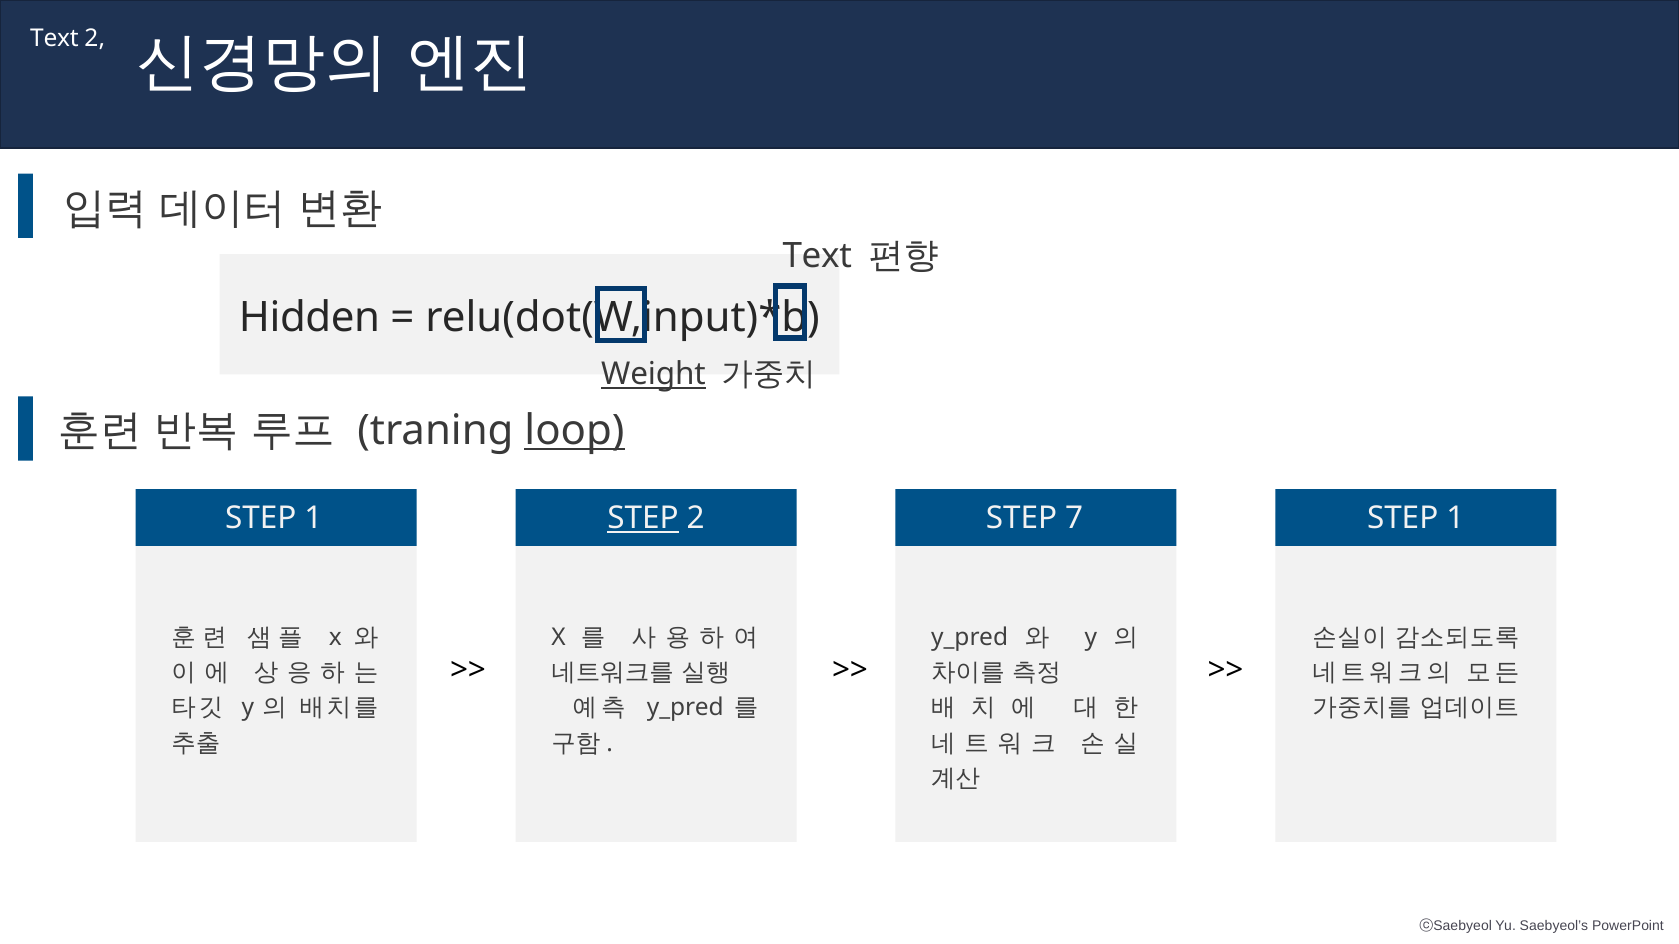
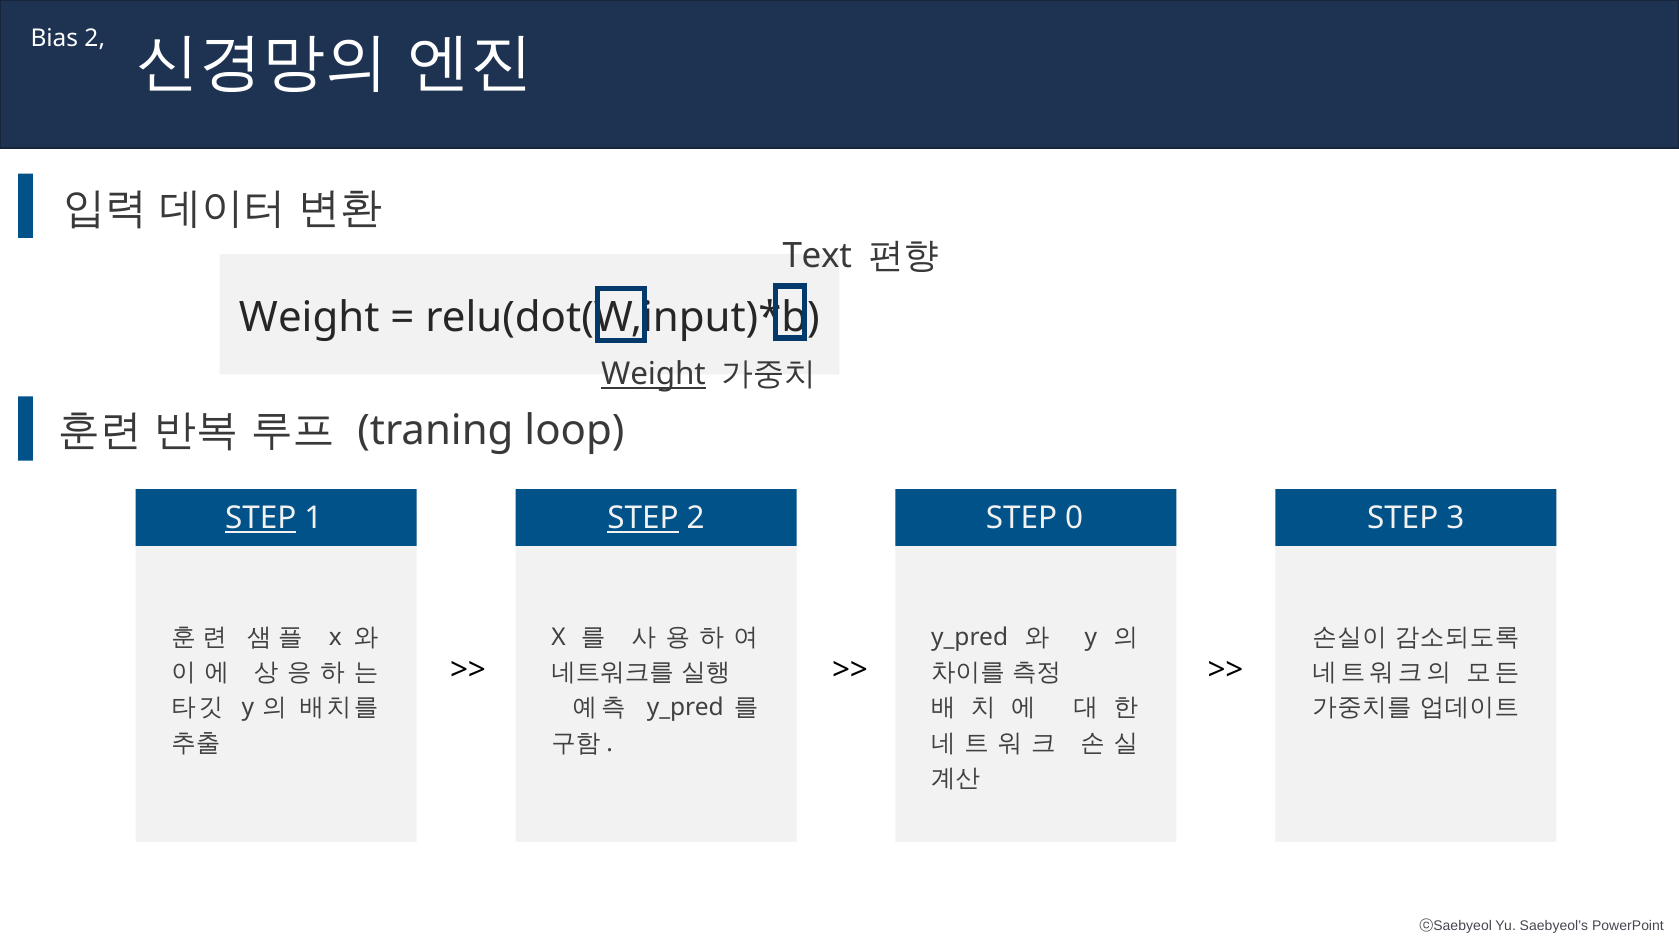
Text: Text -> Bias (54, 39)
Hidden: Hidden -> Weight (309, 317)
loop underline: present -> none (574, 431)
STEP underline: none -> present (261, 519)
7: 7 -> 0 (1074, 519)
1: 1 -> 3 (1455, 519)
